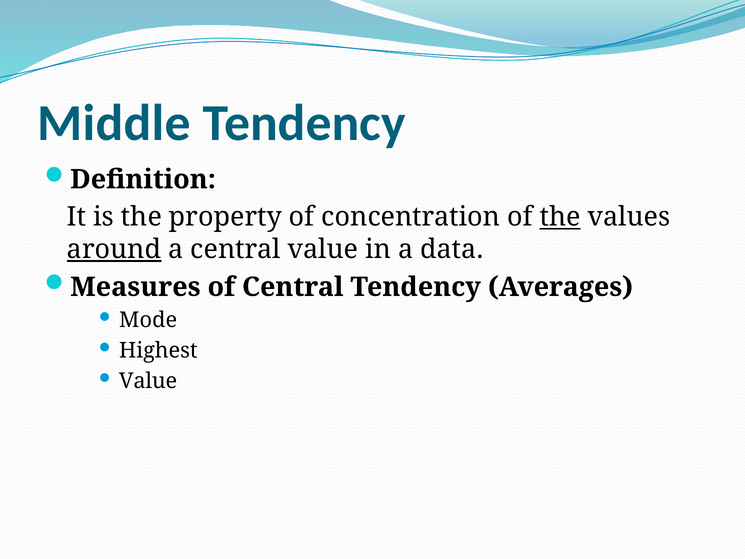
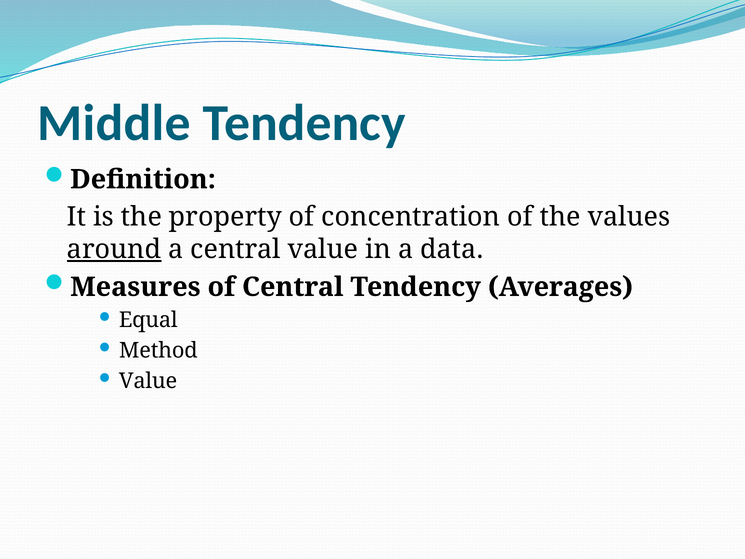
the underline: present -> none (560, 217)
Mode: Mode -> Equal (148, 320)
Highest: Highest -> Method (158, 350)
